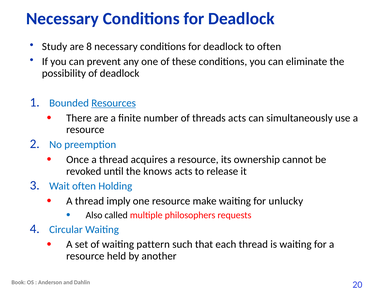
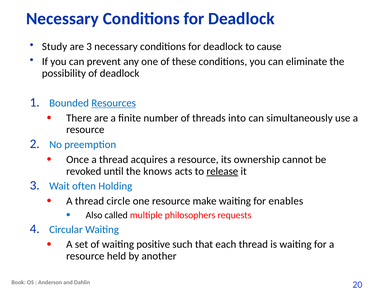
are 8: 8 -> 3 (89, 47)
to often: often -> cause (269, 47)
threads acts: acts -> into (237, 118)
release underline: none -> present (222, 171)
imply: imply -> circle (118, 201)
unlucky: unlucky -> enables (286, 201)
pattern: pattern -> positive (153, 244)
